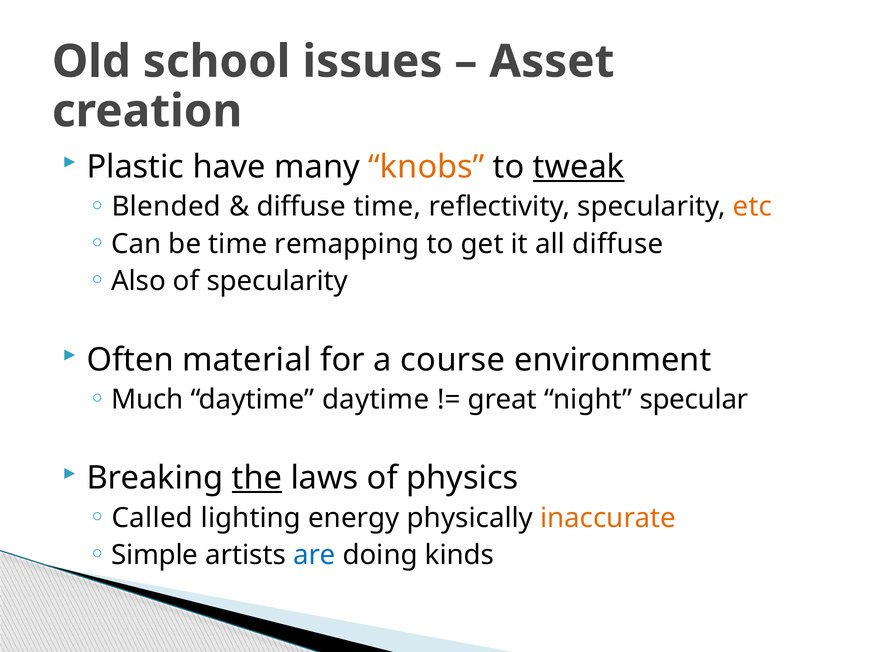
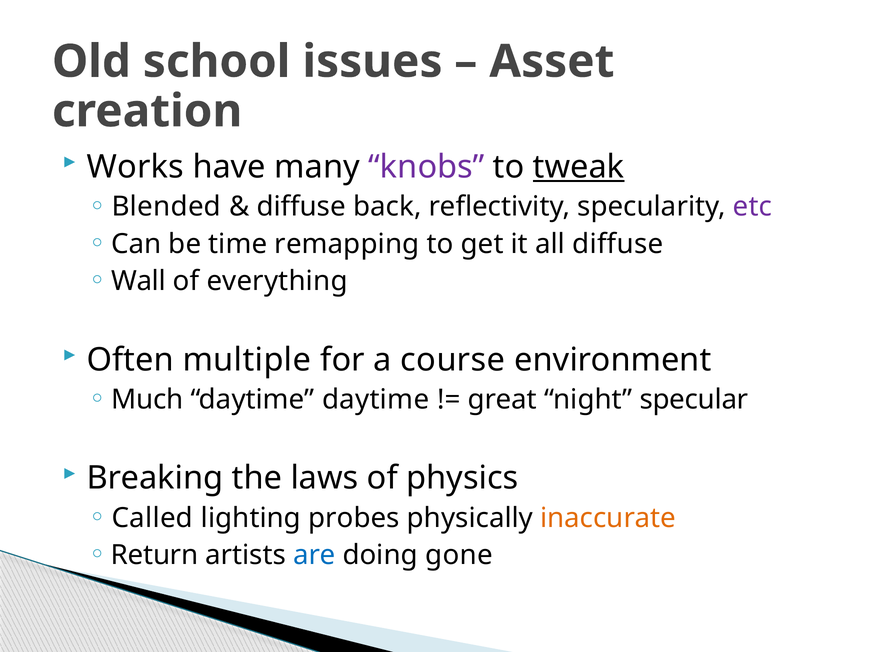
Plastic: Plastic -> Works (135, 167)
knobs colour: orange -> purple (426, 167)
diffuse time: time -> back (387, 207)
etc colour: orange -> purple (752, 207)
Also: Also -> Wall (139, 281)
of specularity: specularity -> everything (277, 281)
material: material -> multiple (247, 360)
the underline: present -> none (257, 478)
energy: energy -> probes (354, 518)
Simple: Simple -> Return (155, 555)
kinds: kinds -> gone (459, 555)
